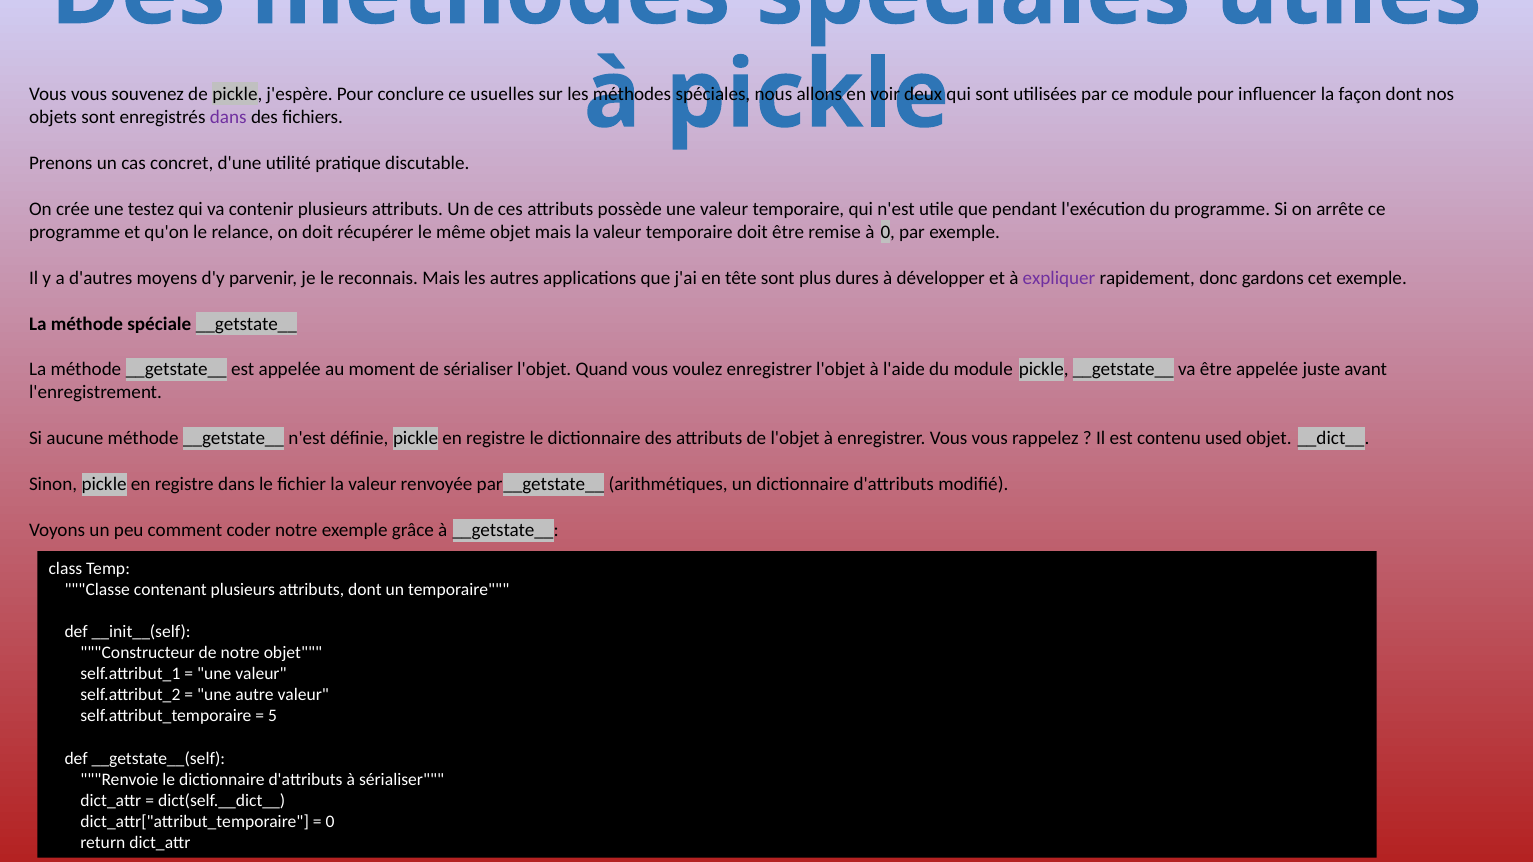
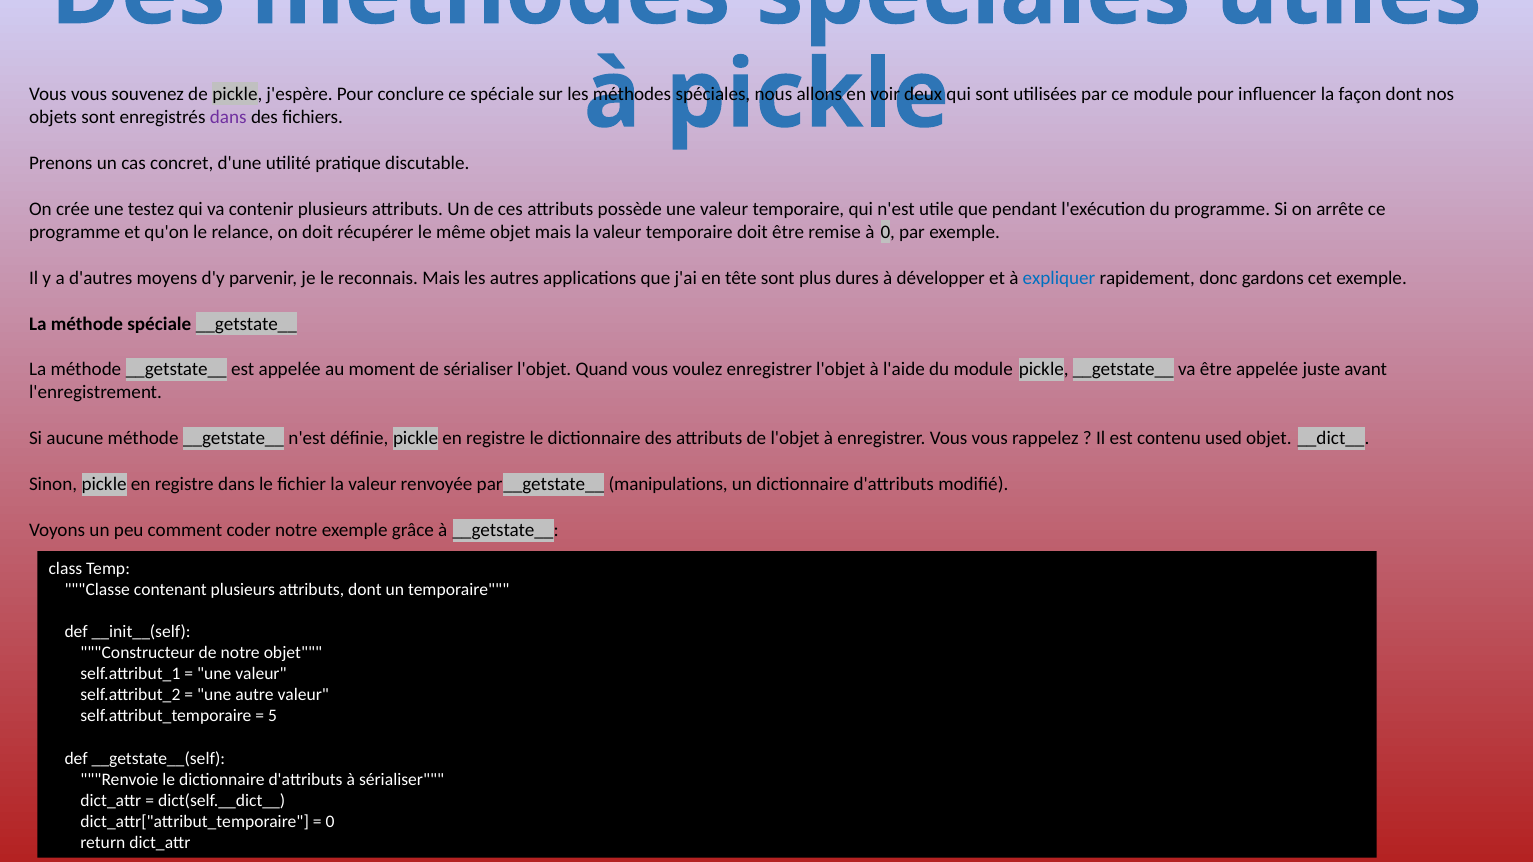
ce usuelles: usuelles -> spéciale (502, 94)
expliquer colour: purple -> blue (1059, 278)
arithmétiques: arithmétiques -> manipulations (668, 485)
